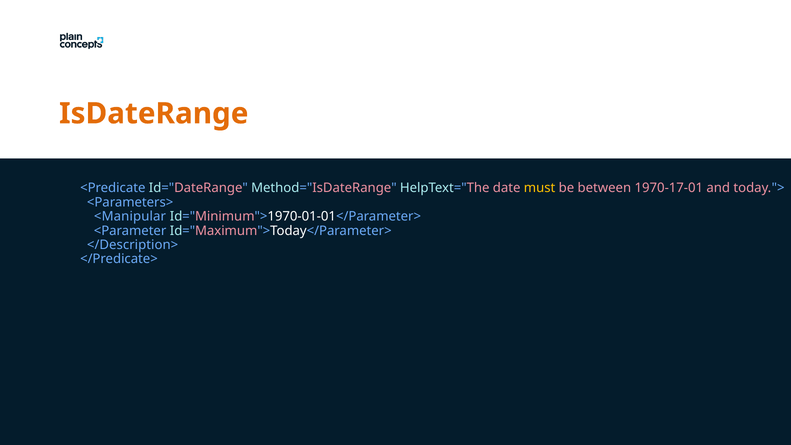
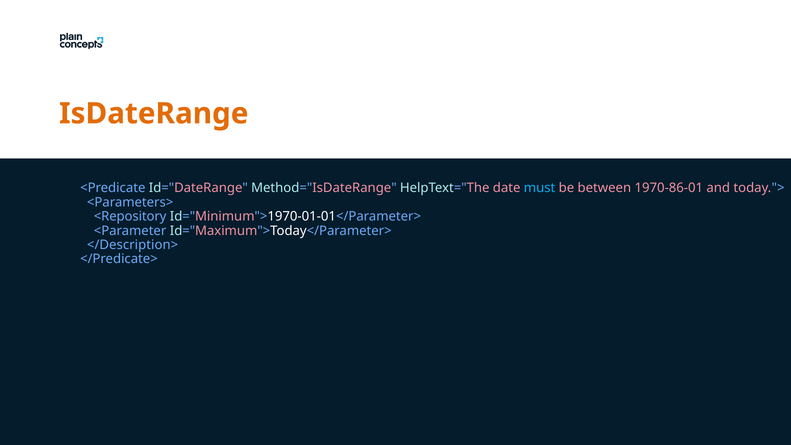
must colour: yellow -> light blue (540, 188)
1970-17-01: 1970-17-01 -> 1970-86-01 (669, 188)
<Manipular: <Manipular -> <Repository (130, 216)
